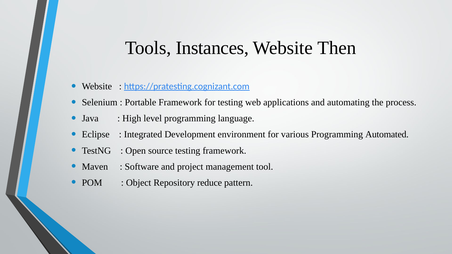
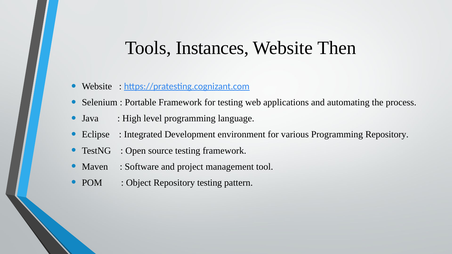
Programming Automated: Automated -> Repository (387, 135)
Repository reduce: reduce -> testing (210, 183)
